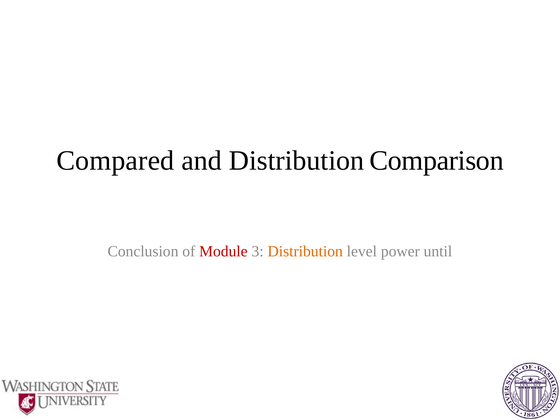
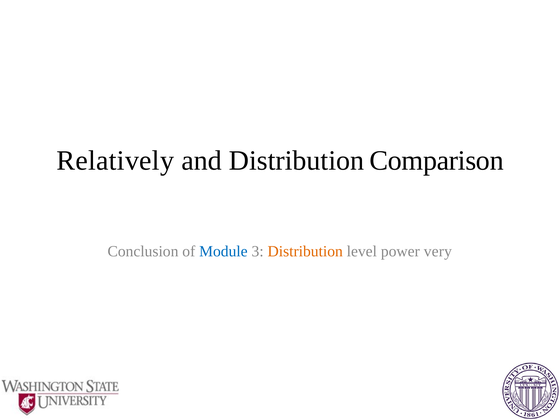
Compared: Compared -> Relatively (115, 161)
Module colour: red -> blue (223, 251)
until: until -> very (438, 251)
